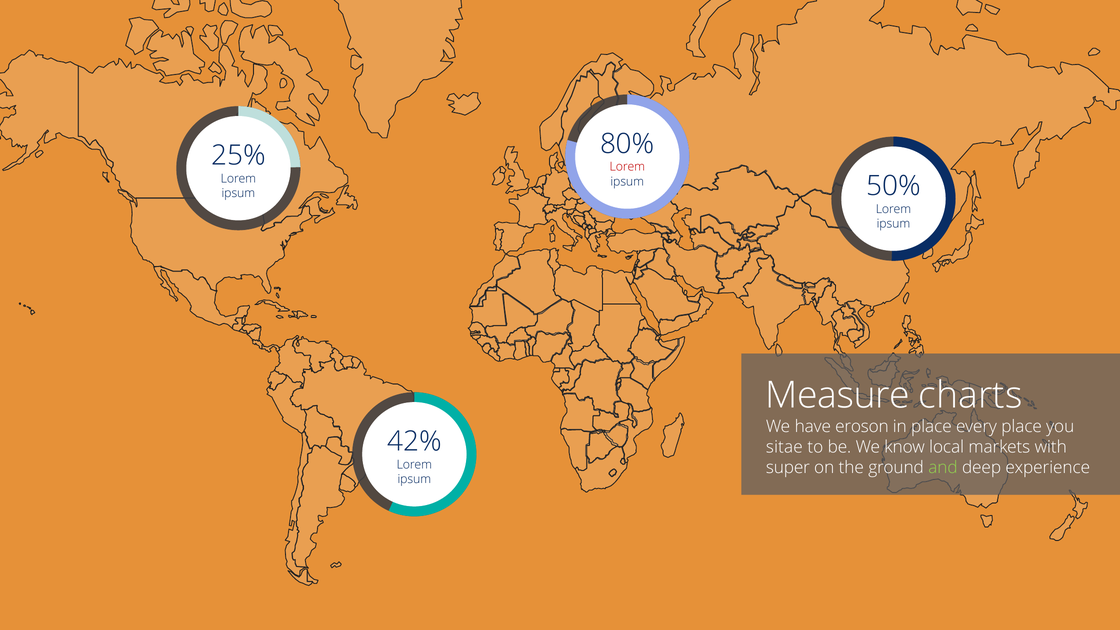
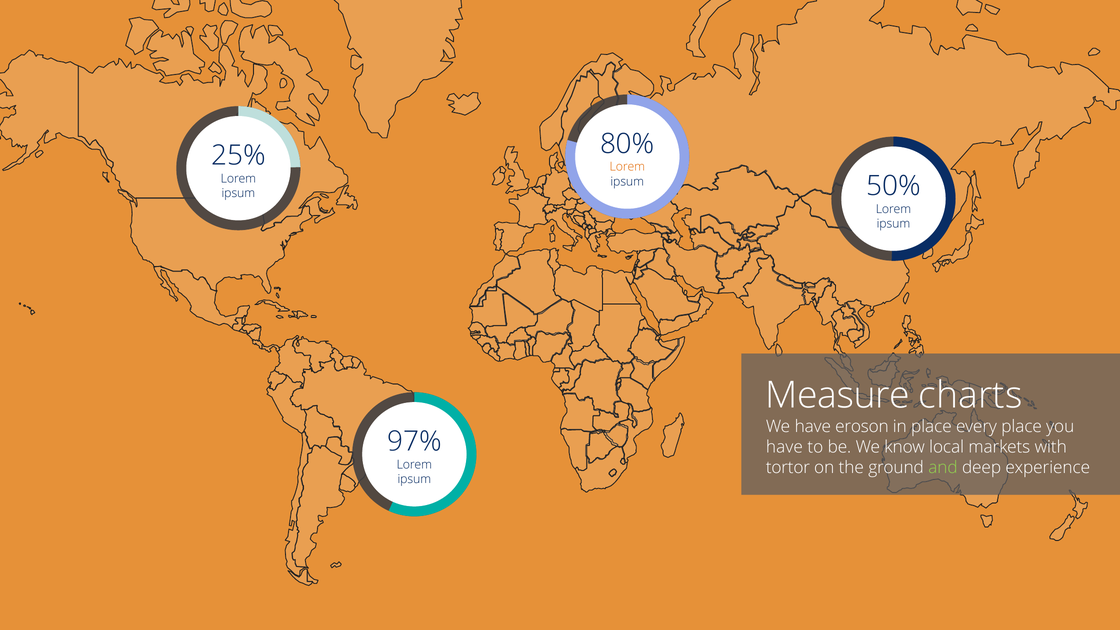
Lorem colour: red -> orange (627, 167)
42%: 42% -> 97% (414, 442)
sitae: sitae -> have (784, 447)
super: super -> tortor (788, 468)
